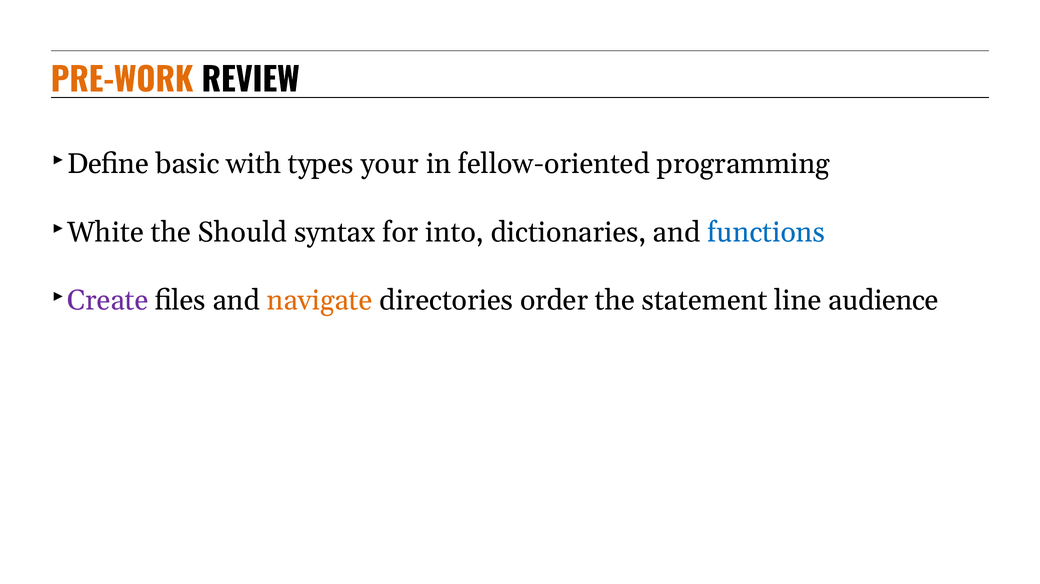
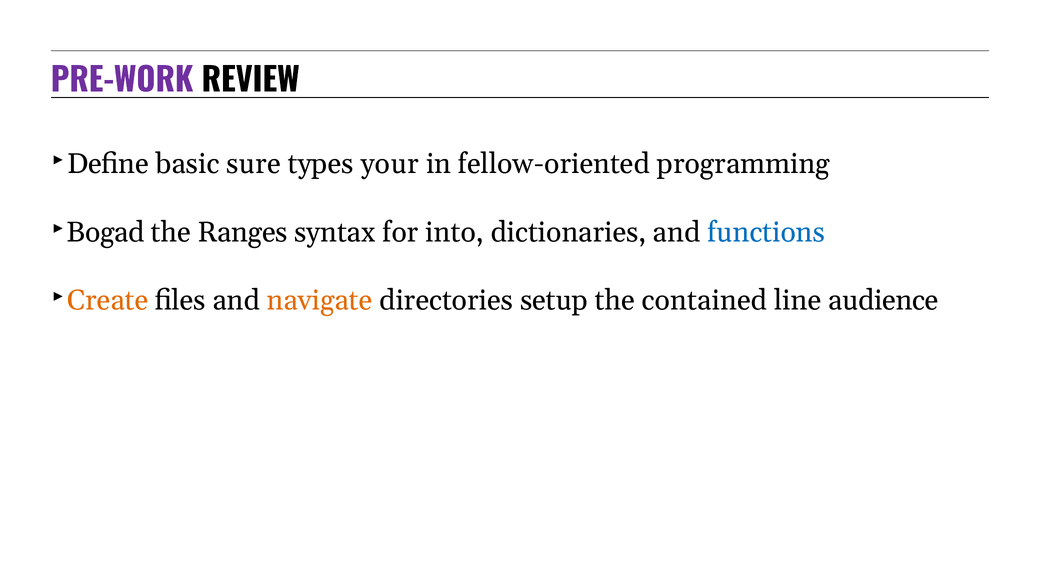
PRE-WORK colour: orange -> purple (122, 81)
with: with -> sure (254, 164)
White: White -> Bogad (106, 232)
Should: Should -> Ranges (243, 232)
Create colour: purple -> orange (108, 301)
order: order -> setup (554, 301)
statement: statement -> contained (705, 301)
